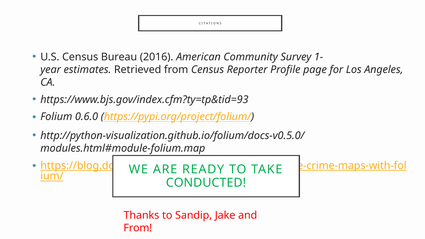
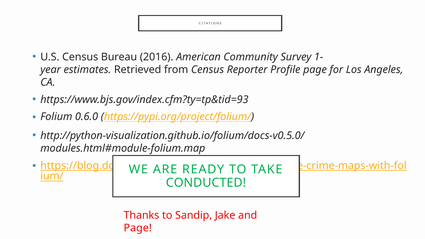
From: From -> Page (138, 228)
